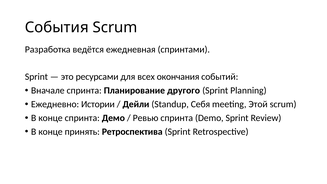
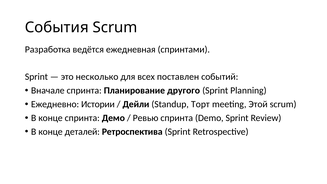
ресурсами: ресурсами -> несколько (97, 77)
окончания: окончания -> поставлен (178, 77)
Себя: Себя -> Торт (200, 104)
принять: принять -> деталей (82, 132)
